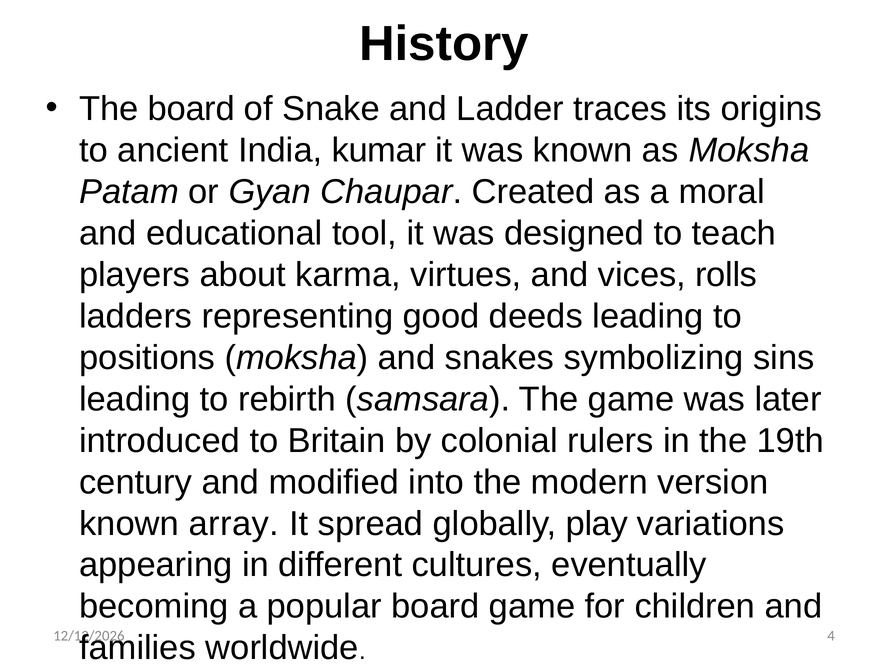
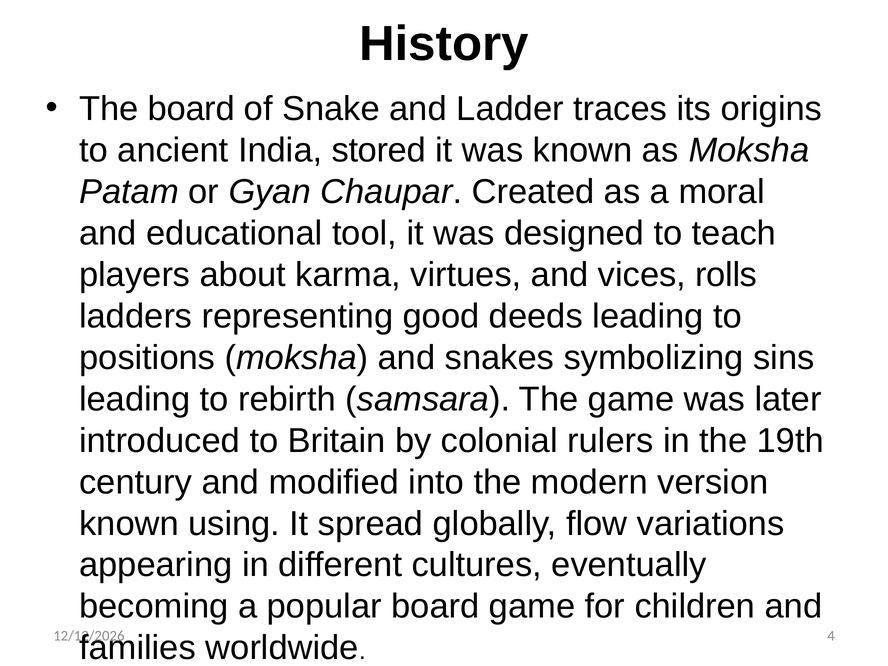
kumar: kumar -> stored (379, 150)
array: array -> using (234, 524)
play: play -> flow (597, 524)
